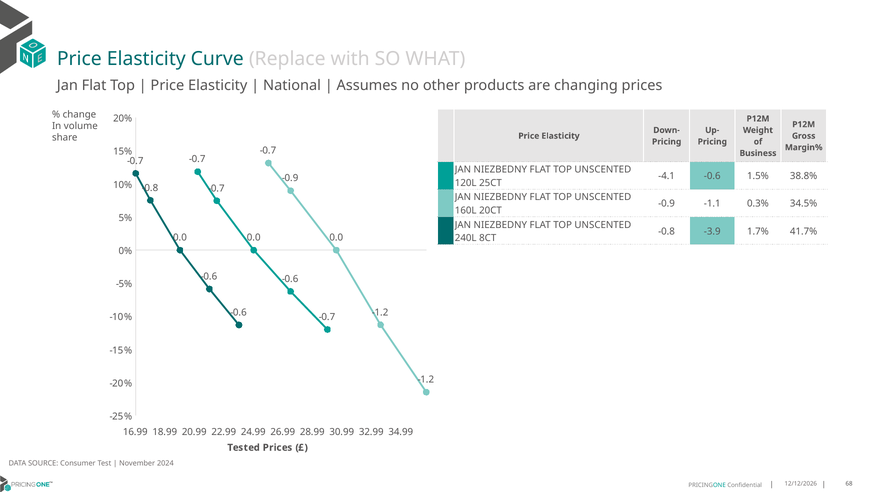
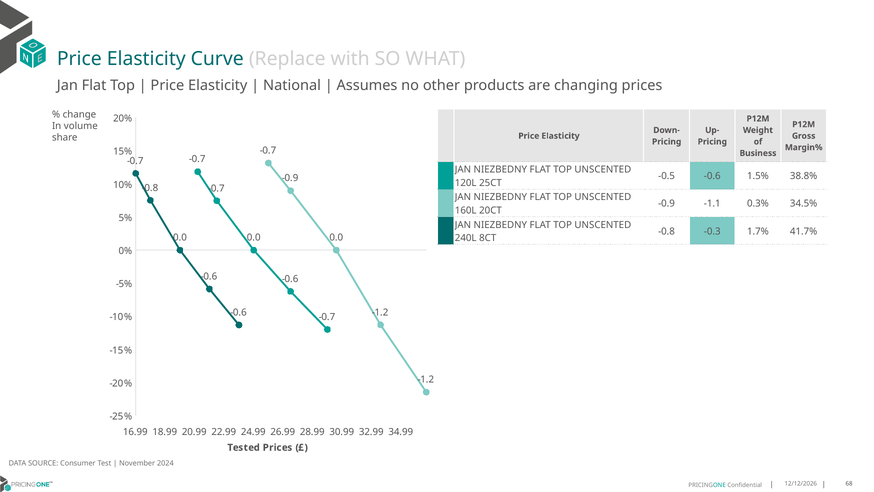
-4.1: -4.1 -> -0.5 (667, 176)
-3.9: -3.9 -> -0.3 (712, 231)
